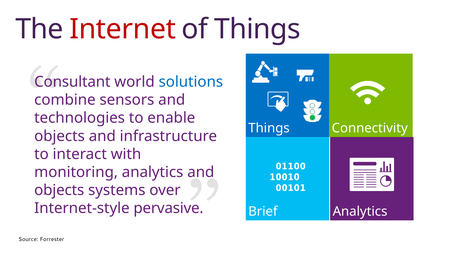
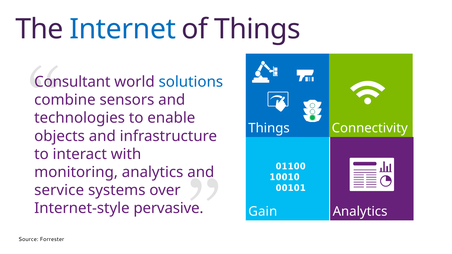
Internet colour: red -> blue (123, 29)
objects: objects -> service (59, 190)
Brief: Brief -> Gain (263, 212)
